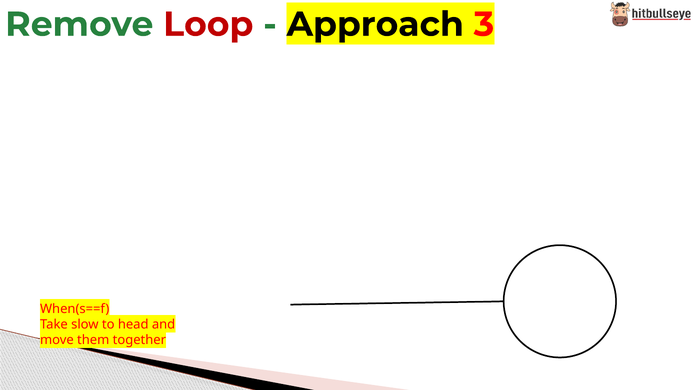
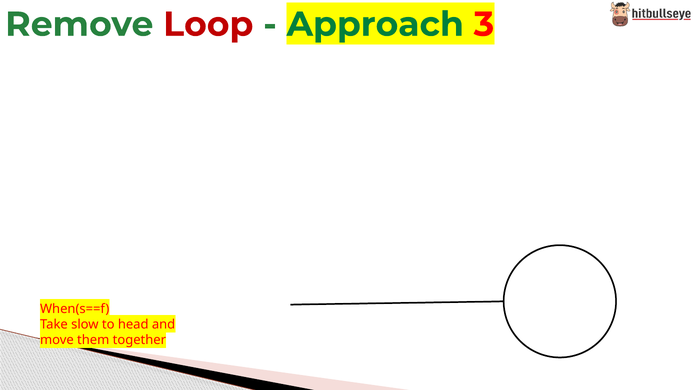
Approach colour: black -> green (375, 24)
